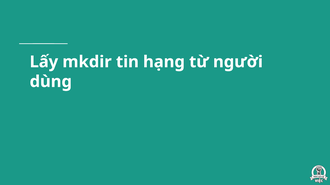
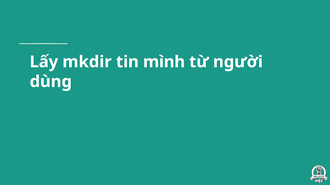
hạng: hạng -> mình (164, 62)
